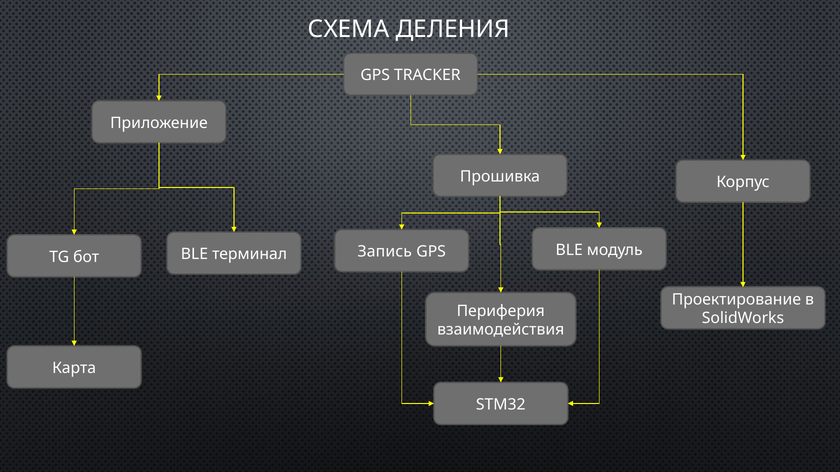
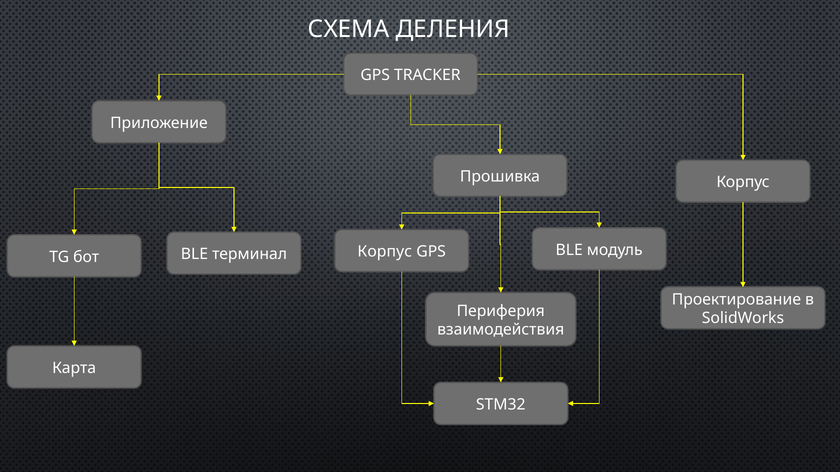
терминал Запись: Запись -> Корпус (385, 252)
